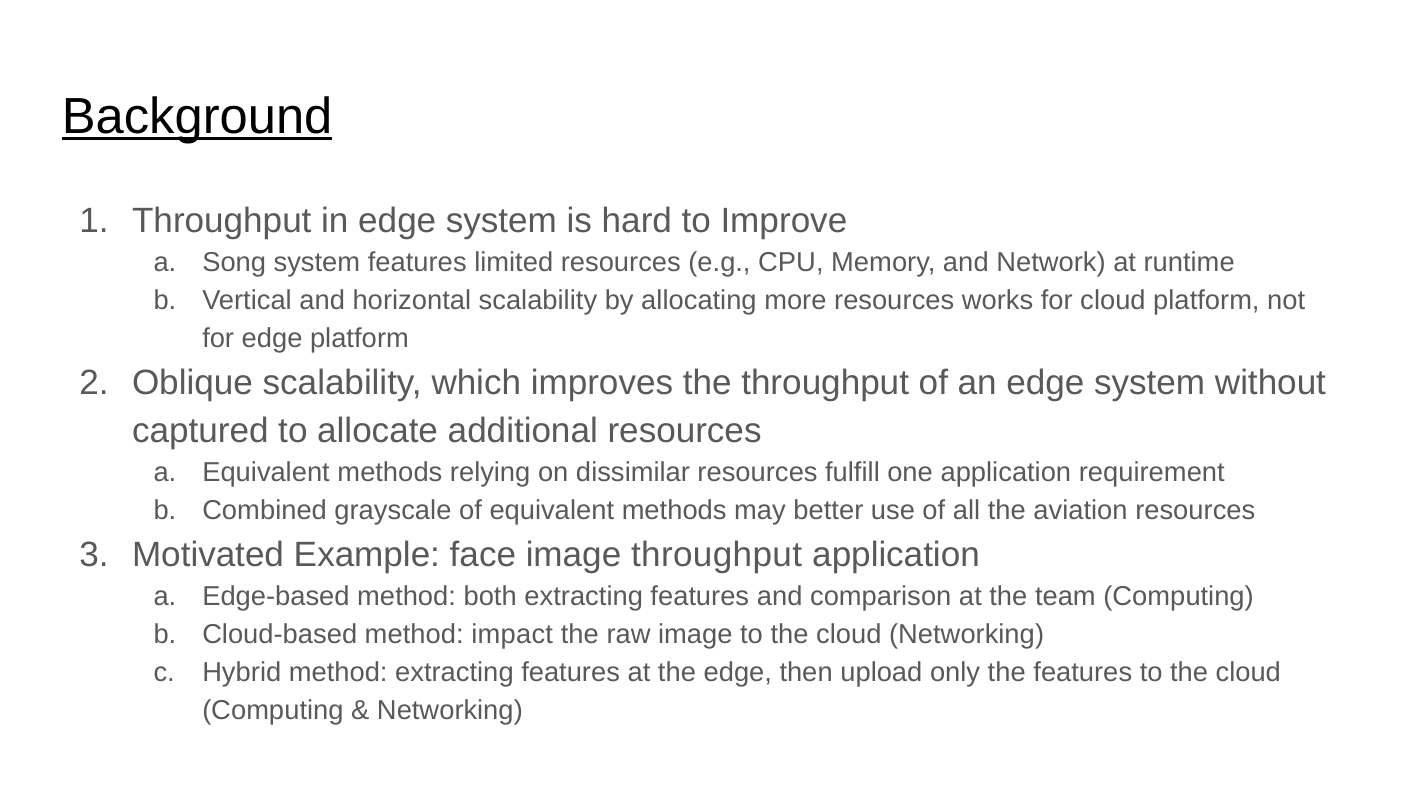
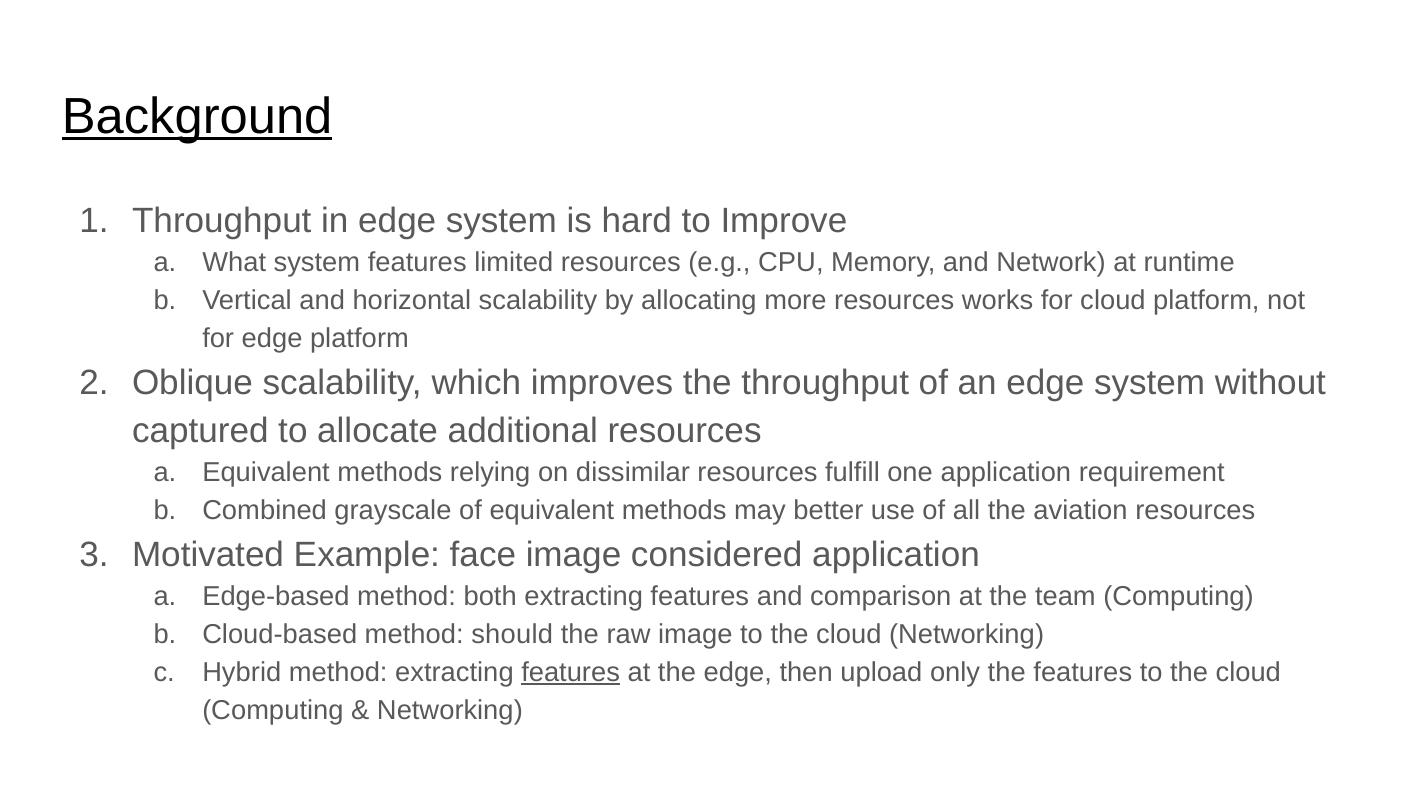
Song: Song -> What (234, 263)
image throughput: throughput -> considered (717, 555)
impact: impact -> should (512, 634)
features underline: none -> present (571, 672)
